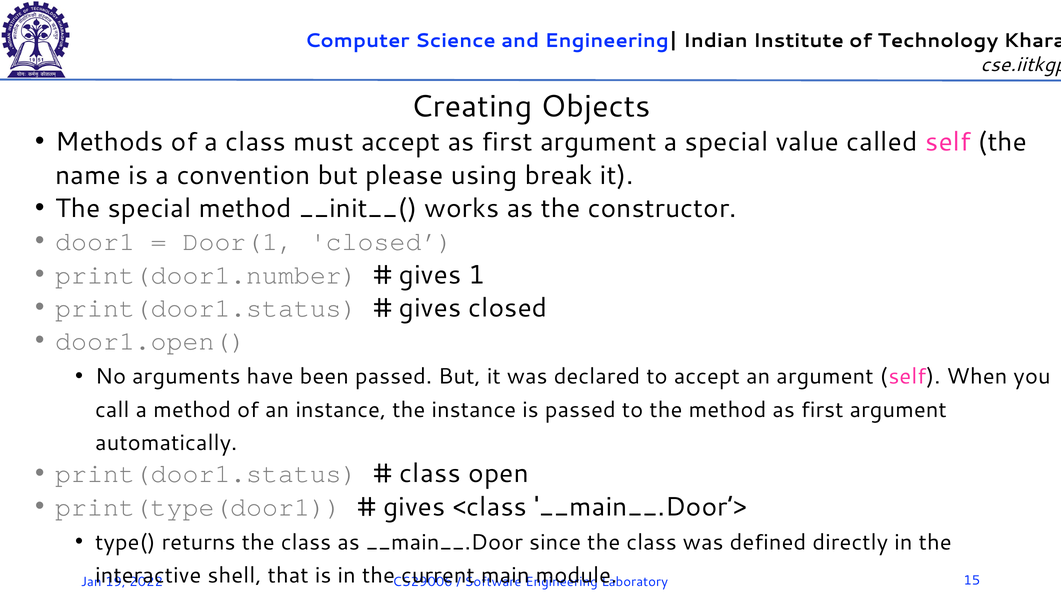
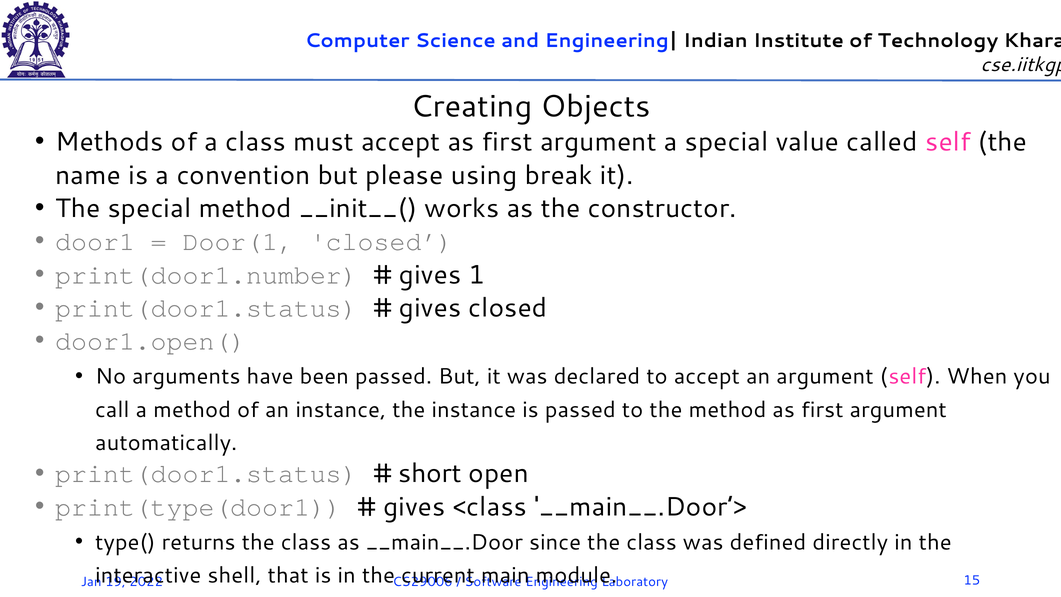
class: class -> short (430, 474)
